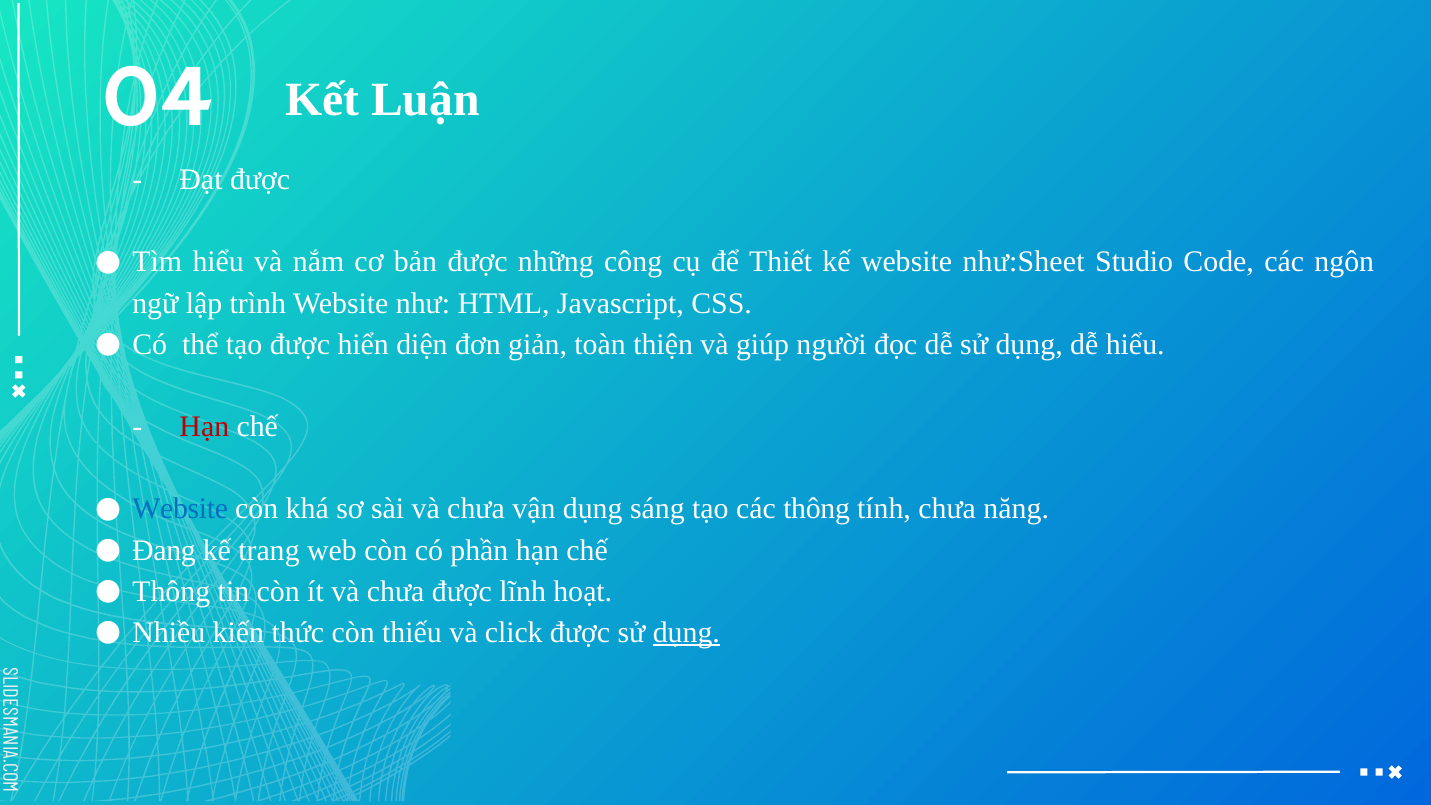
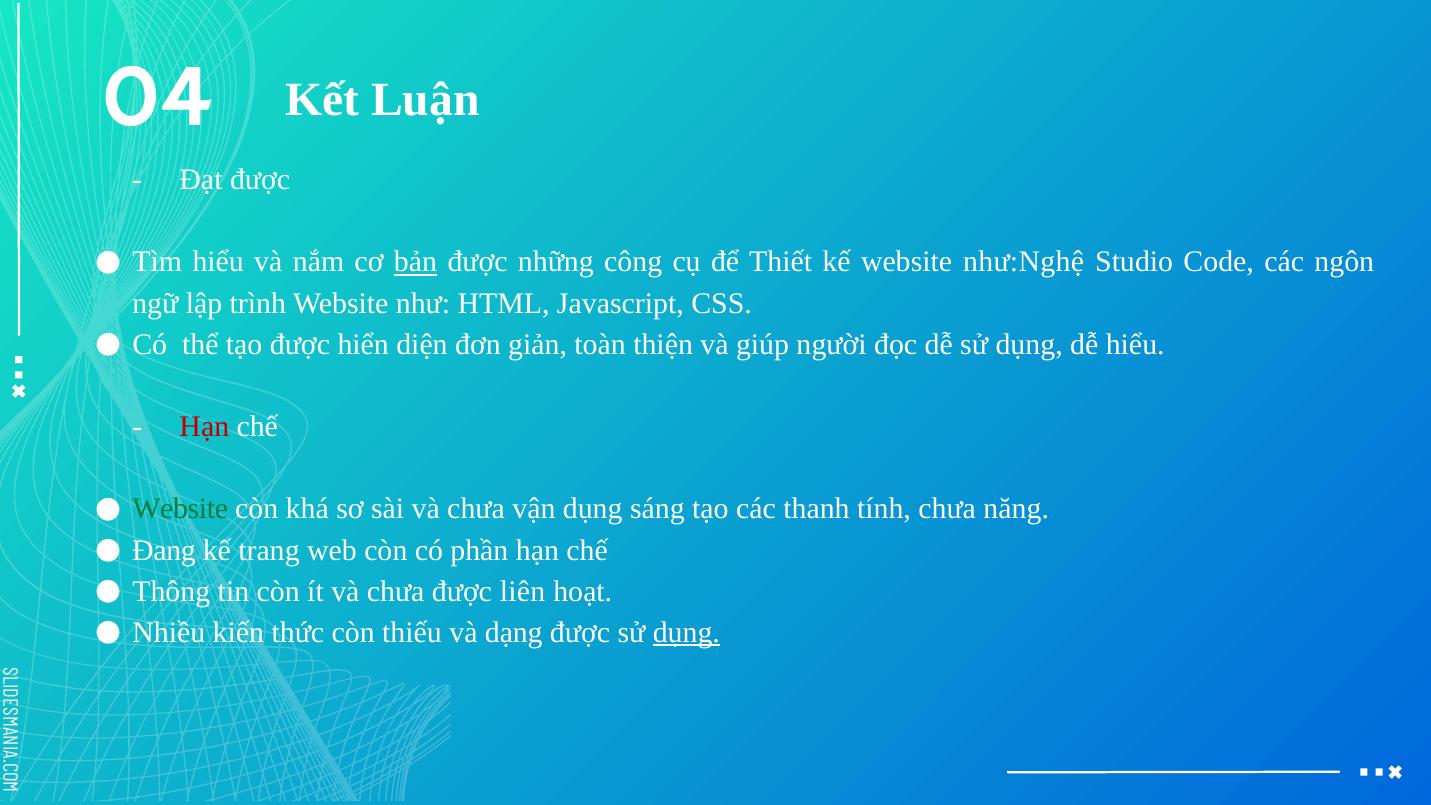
bản underline: none -> present (415, 262)
như:Sheet: như:Sheet -> như:Nghệ (1024, 262)
Website colour: blue -> green (180, 509)
các thông: thông -> thanh (816, 509)
lĩnh: lĩnh -> liên (523, 591)
click: click -> dạng (514, 632)
